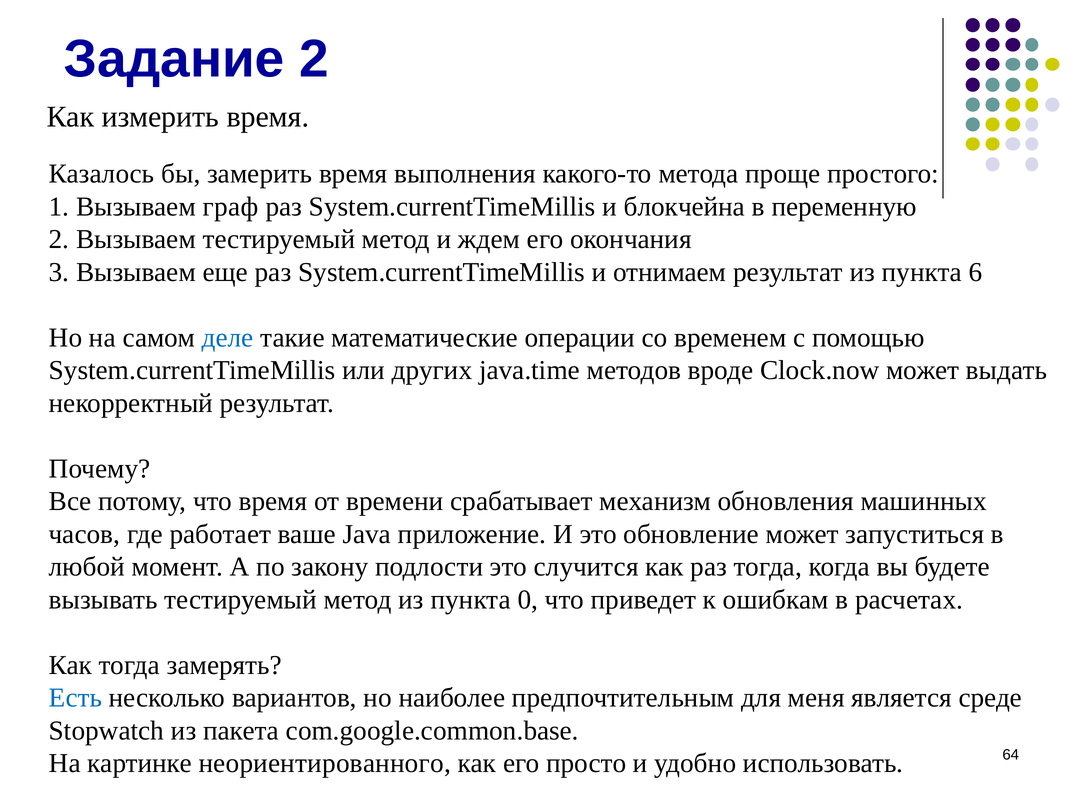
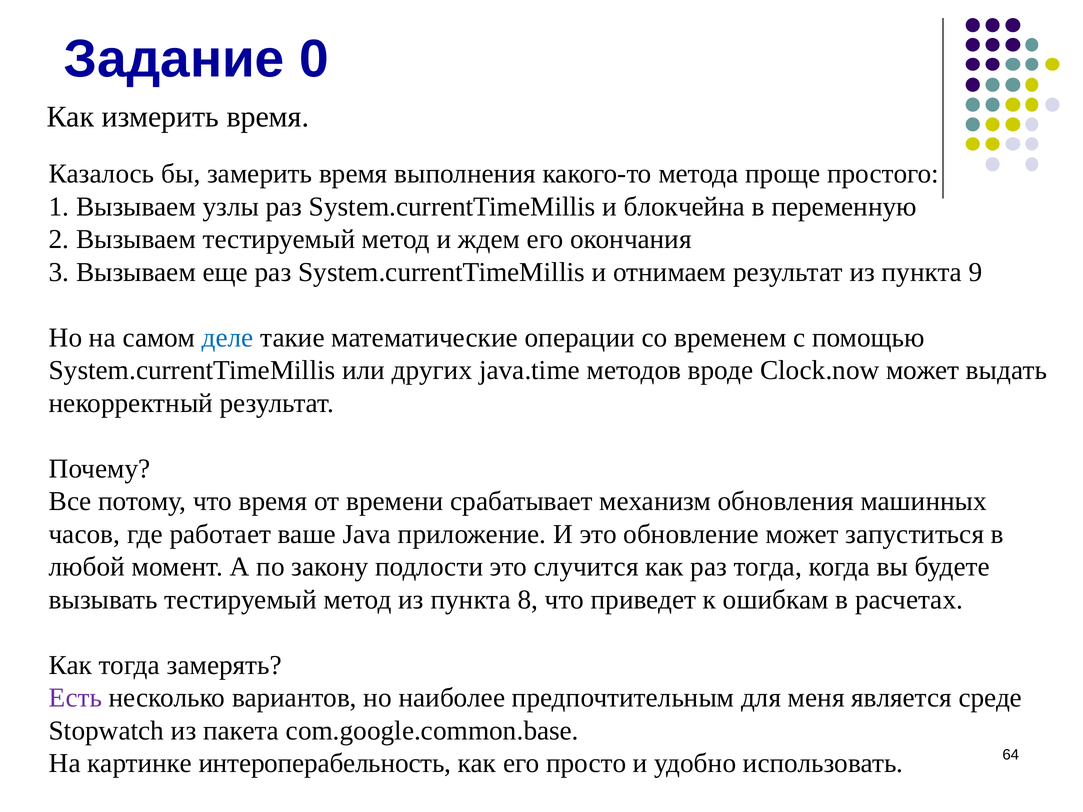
Задание 2: 2 -> 0 (314, 59)
граф: граф -> узлы (231, 207)
6: 6 -> 9 (976, 272)
0: 0 -> 8 (528, 600)
Есть colour: blue -> purple (75, 698)
неориентированного: неориентированного -> интероперабельность (325, 764)
